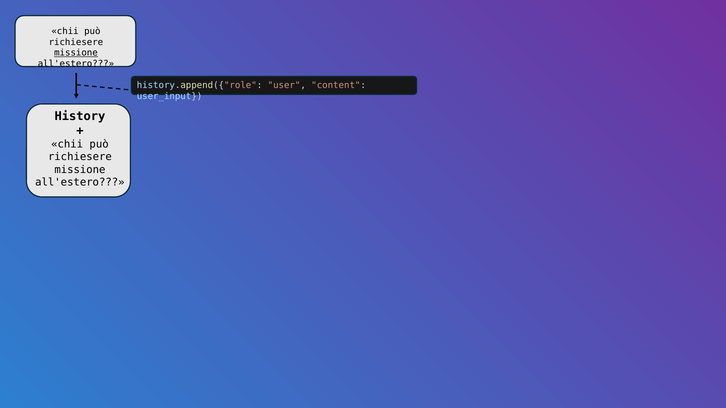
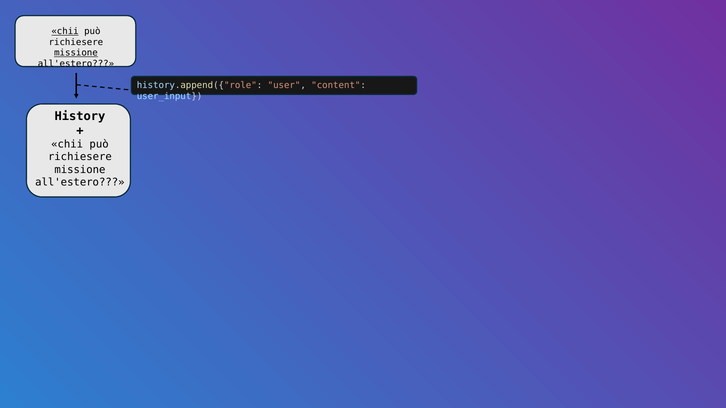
chii underline: none -> present (65, 31)
